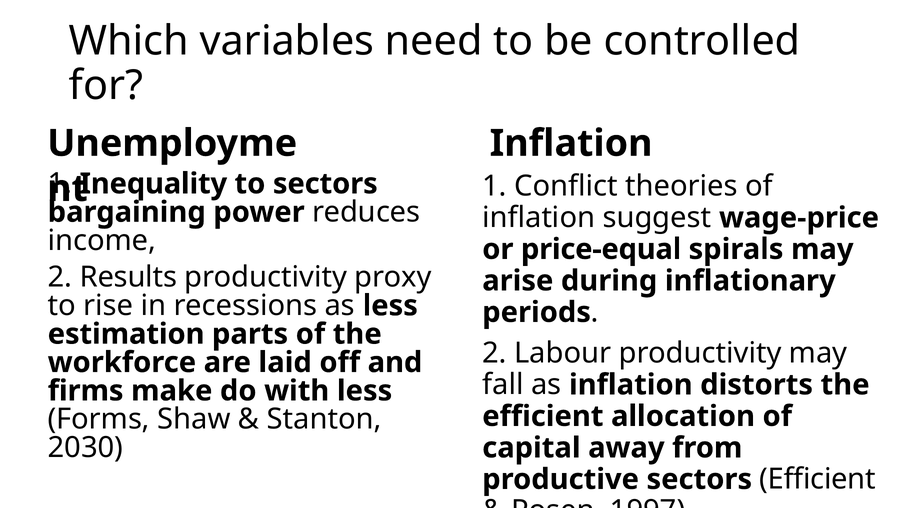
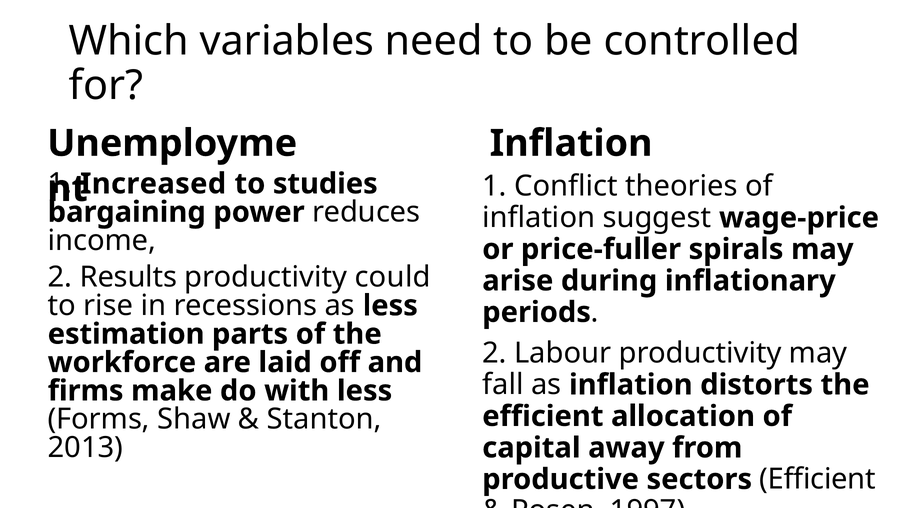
Inequality: Inequality -> Increased (153, 184)
to sectors: sectors -> studies (325, 184)
price-equal: price-equal -> price-fuller (601, 249)
proxy: proxy -> could (393, 277)
2030: 2030 -> 2013 (85, 448)
